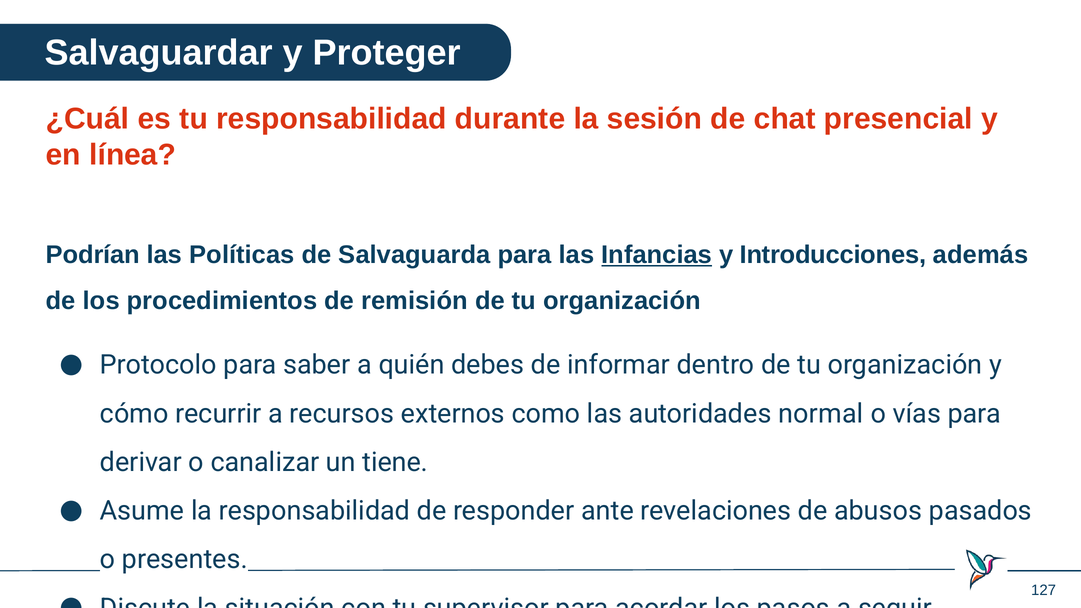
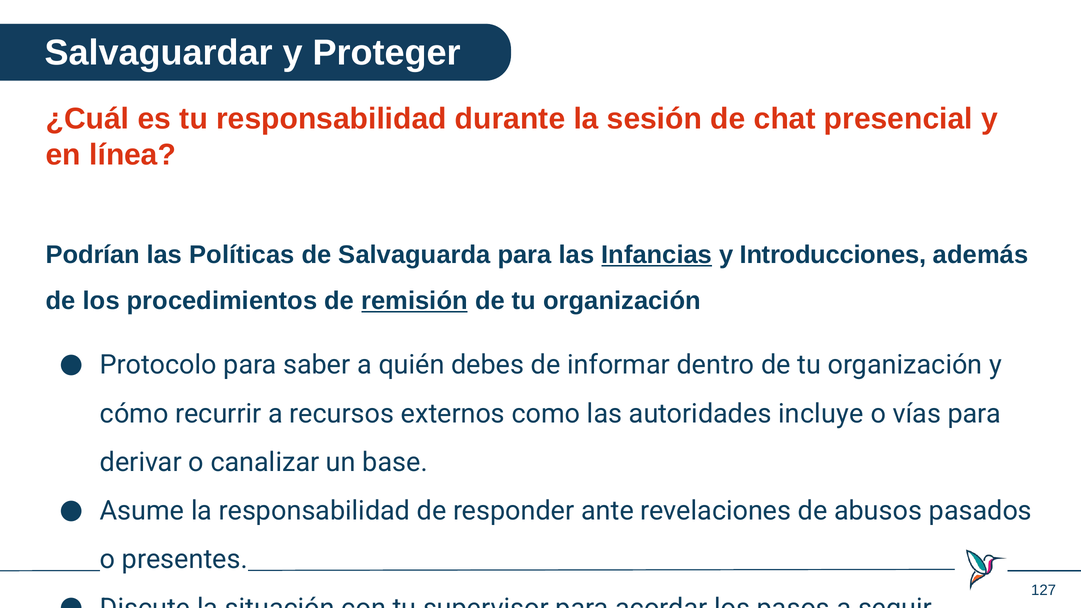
remisión underline: none -> present (414, 301)
normal: normal -> incluye (821, 414)
tiene: tiene -> base (395, 462)
